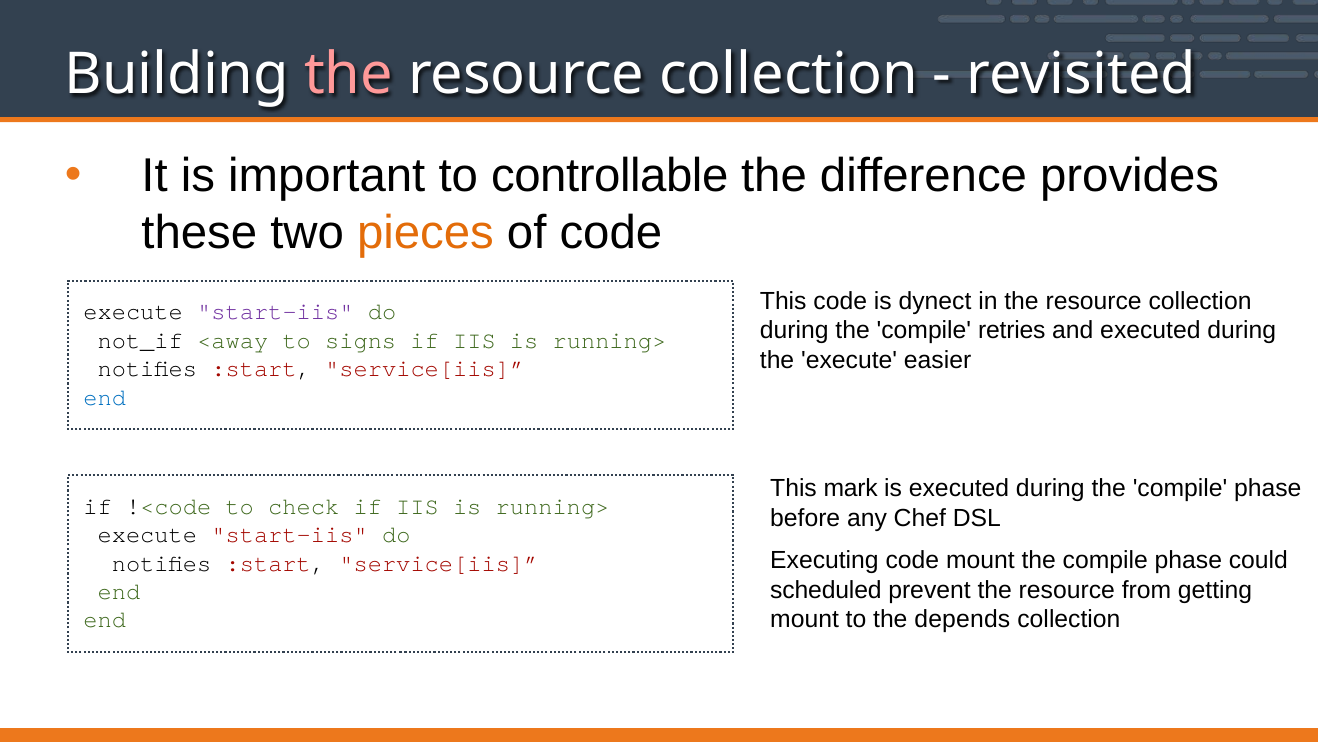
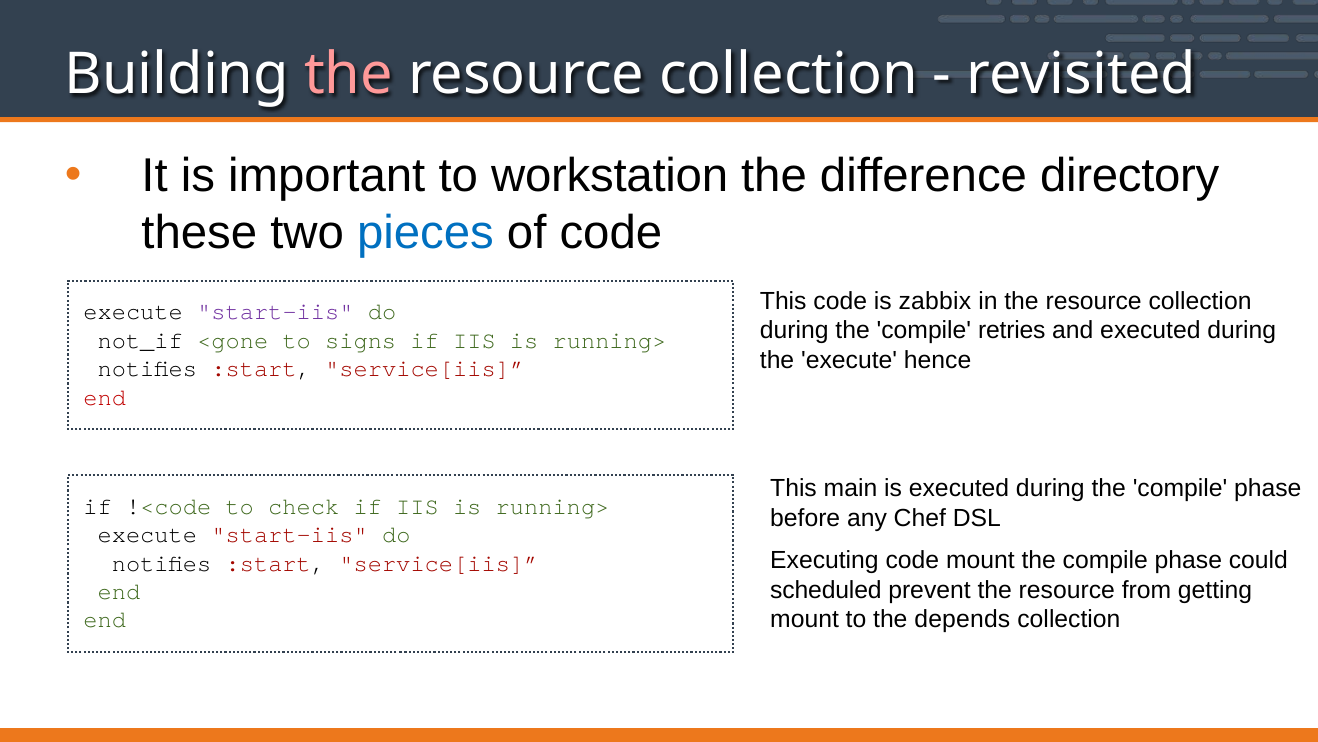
controllable: controllable -> workstation (610, 176)
provides: provides -> directory (1130, 176)
pieces colour: orange -> blue (425, 233)
dynect: dynect -> zabbix (935, 301)
<away: <away -> <gone (233, 340)
easier: easier -> hence (938, 360)
end colour: blue -> red (105, 397)
mark: mark -> main (851, 488)
